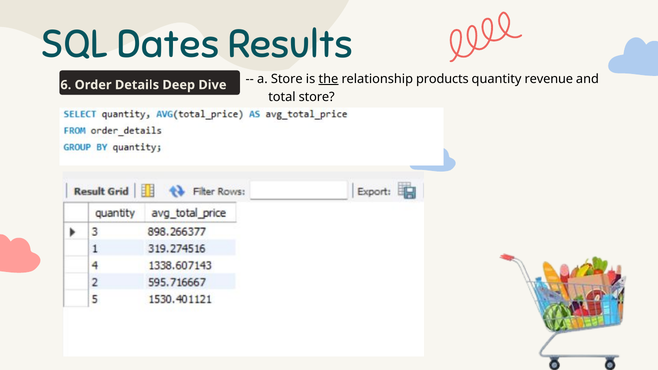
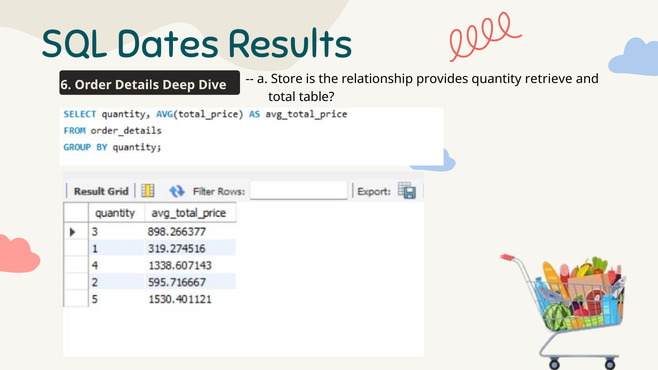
the underline: present -> none (328, 79)
products: products -> provides (442, 79)
revenue: revenue -> retrieve (549, 79)
total store: store -> table (317, 97)
